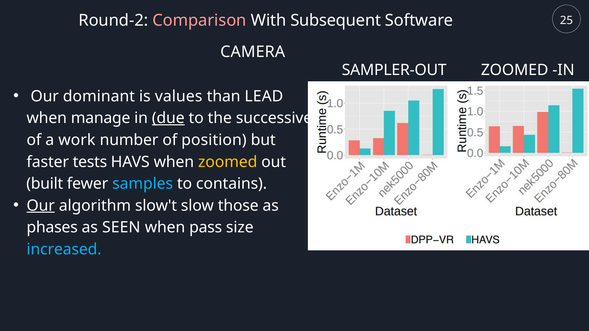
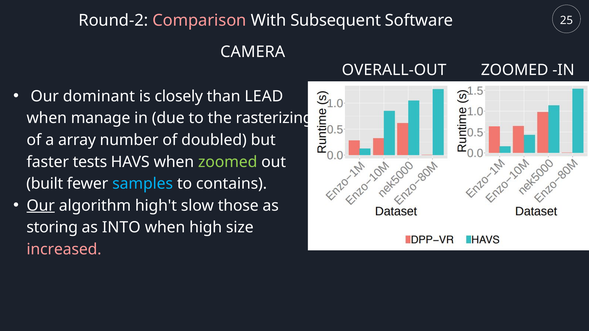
SAMPLER-OUT: SAMPLER-OUT -> OVERALL-OUT (394, 70)
values: values -> closely (179, 96)
due underline: present -> none (168, 118)
successive: successive -> rasterizing (274, 118)
work: work -> array (77, 140)
position: position -> doubled (214, 140)
zoomed colour: yellow -> light green (228, 162)
slow't: slow't -> high't (156, 206)
phases: phases -> storing (52, 228)
SEEN: SEEN -> INTO (121, 228)
pass: pass -> high (206, 228)
increased colour: light blue -> pink (64, 250)
